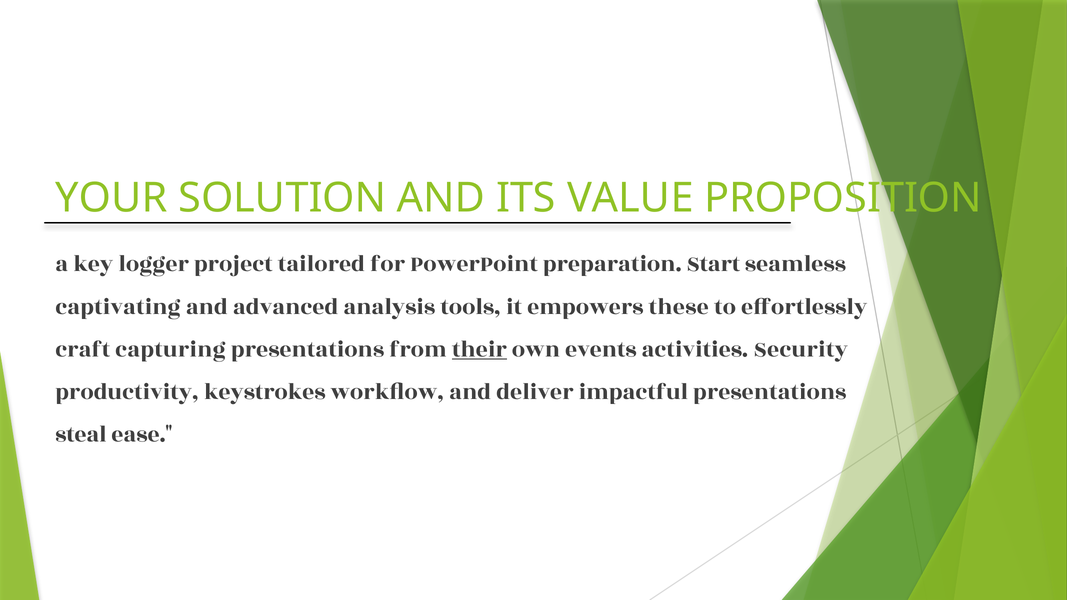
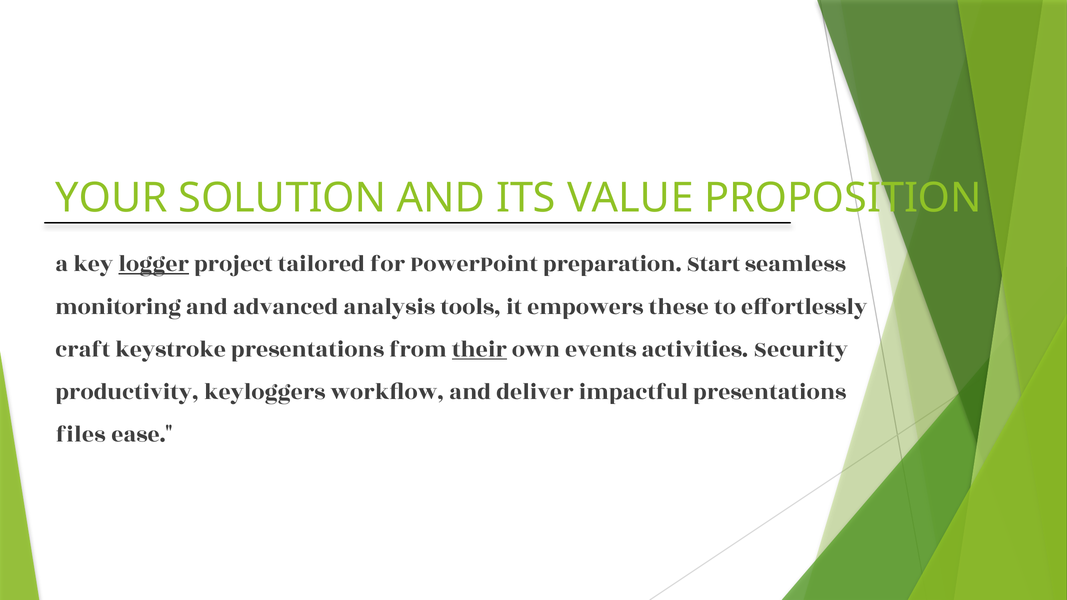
logger underline: none -> present (154, 264)
captivating: captivating -> monitoring (118, 306)
capturing: capturing -> keystroke (171, 349)
keystrokes: keystrokes -> keyloggers (265, 392)
steal: steal -> files (81, 434)
